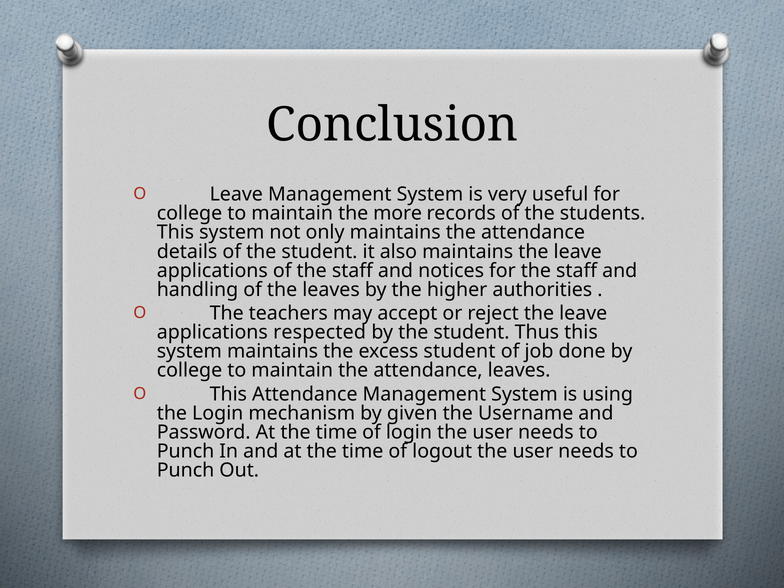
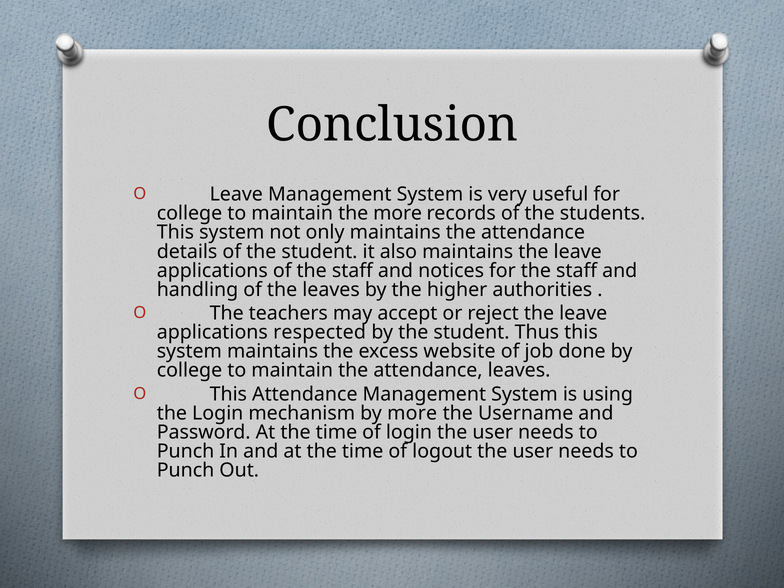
excess student: student -> website (459, 351)
by given: given -> more (412, 413)
